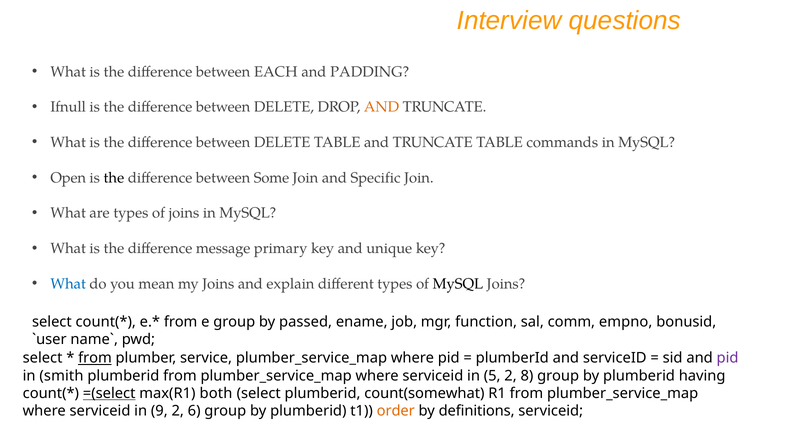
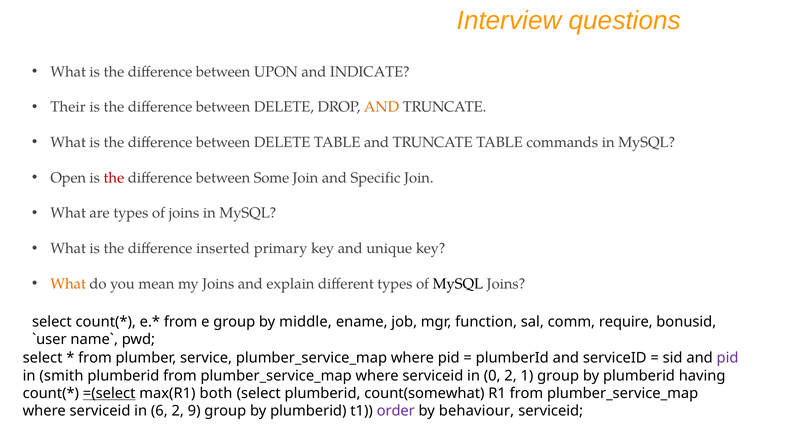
EACH: EACH -> UPON (276, 72)
PADDING: PADDING -> INDICATE (370, 72)
Ifnull: Ifnull -> Their (68, 107)
the colour: black -> red (114, 178)
message: message -> inserted (223, 248)
What colour: blue -> orange (68, 284)
passed: passed -> middle (306, 322)
empno: empno -> require (626, 322)
from underline: present -> none (95, 358)
5: 5 -> 0 (492, 375)
8: 8 -> 1 (527, 375)
9: 9 -> 6 (159, 411)
6: 6 -> 9 (194, 411)
order colour: orange -> purple (396, 411)
definitions: definitions -> behaviour (476, 411)
